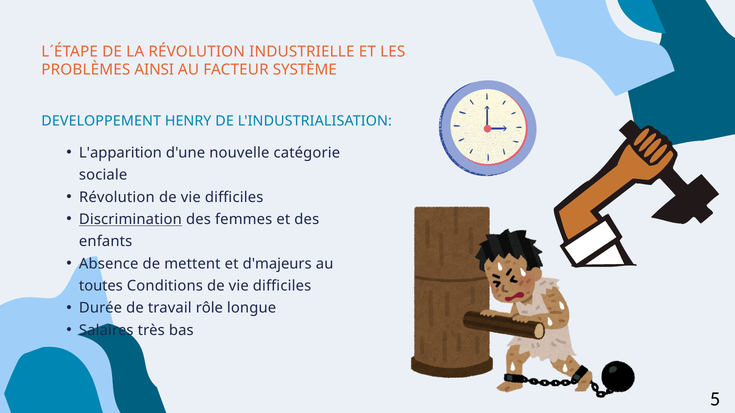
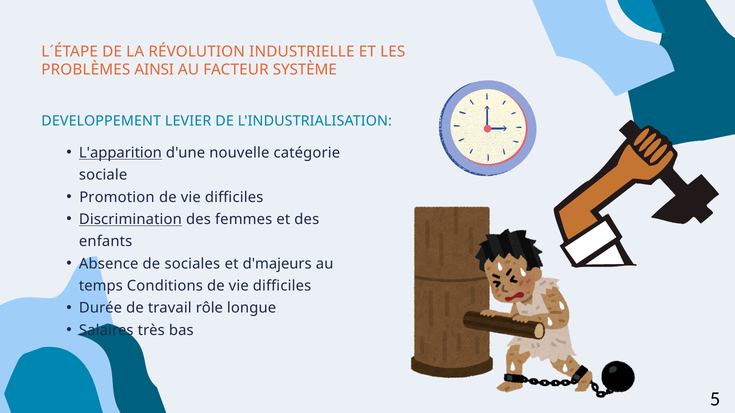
HENRY: HENRY -> LEVIER (188, 121)
L'apparition underline: none -> present (120, 153)
Révolution: Révolution -> Promotion (117, 197)
mettent: mettent -> sociales (192, 264)
toutes: toutes -> temps (101, 286)
